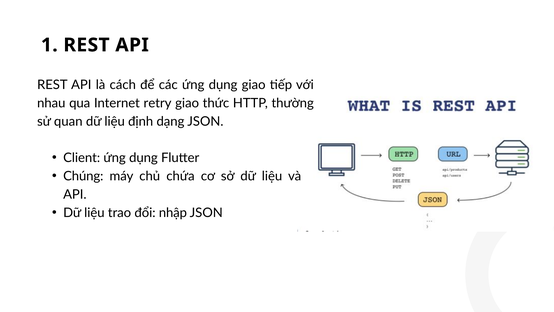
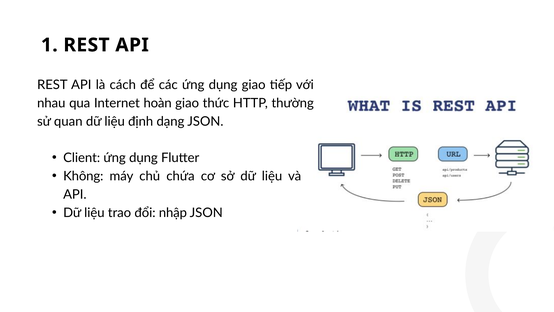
retry: retry -> hoàn (158, 103)
Chúng: Chúng -> Không (83, 176)
